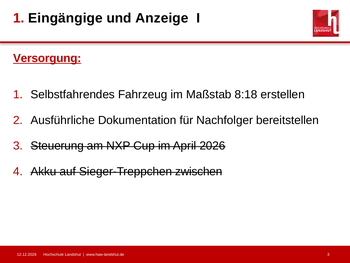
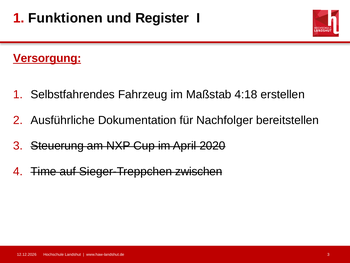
Eingängige: Eingängige -> Funktionen (65, 18)
Anzeige: Anzeige -> Register (162, 18)
8:18: 8:18 -> 4:18 (246, 94)
2026: 2026 -> 2020 (212, 146)
Akku: Akku -> Time (44, 171)
